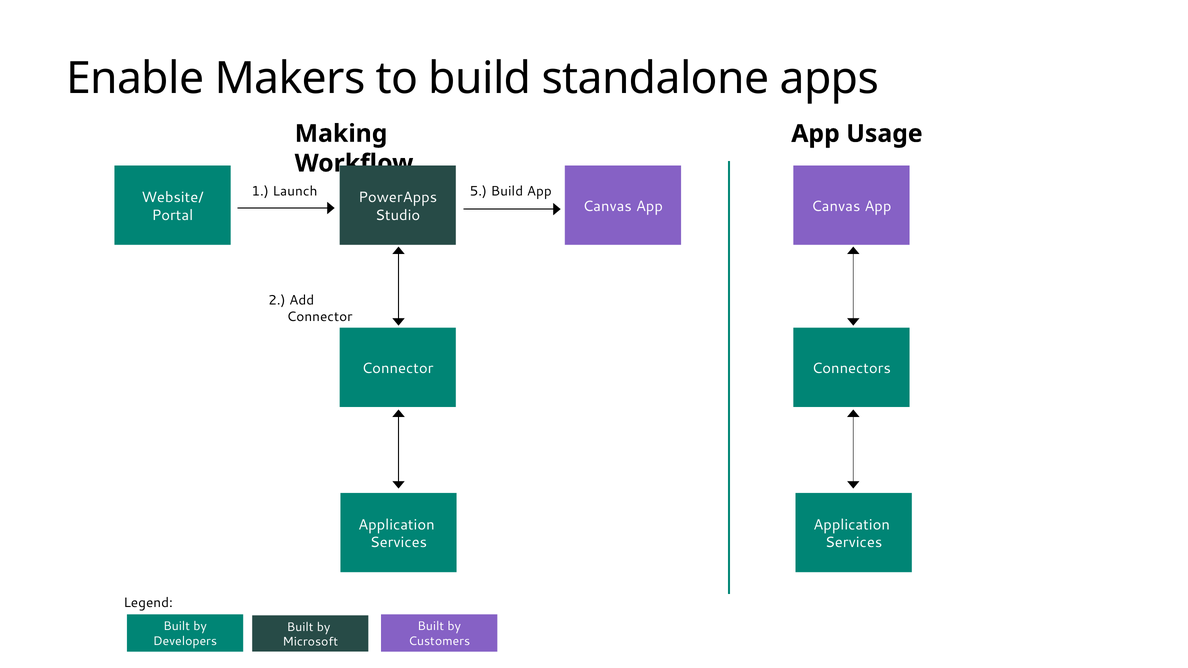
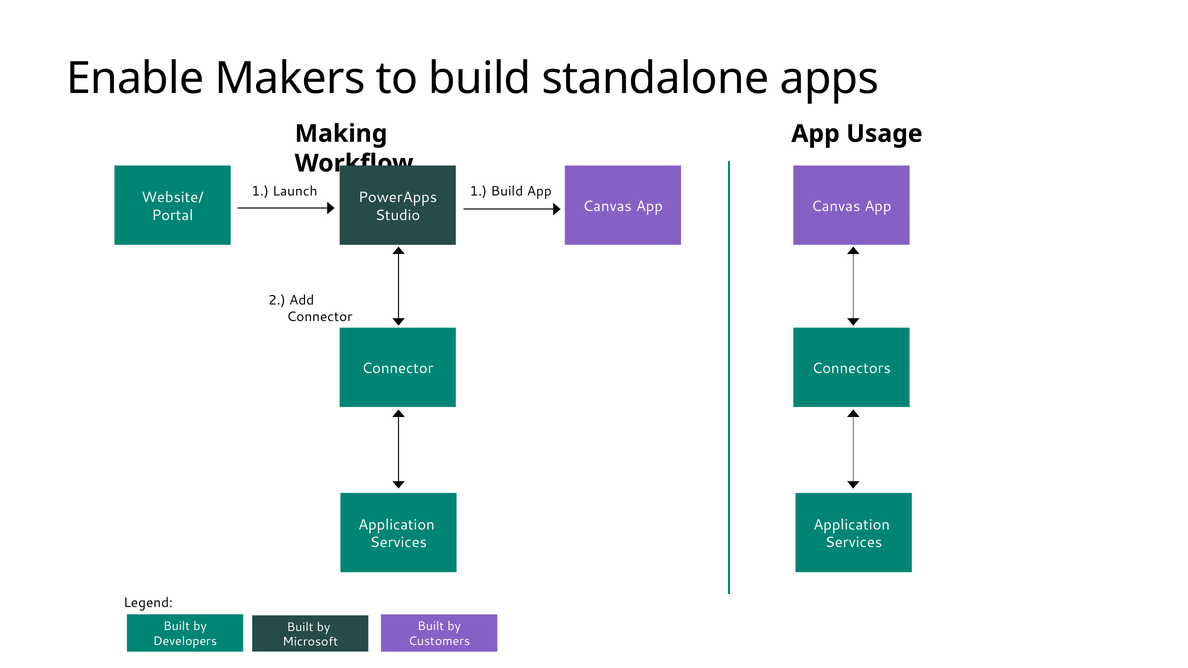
Launch 5: 5 -> 1 (478, 191)
